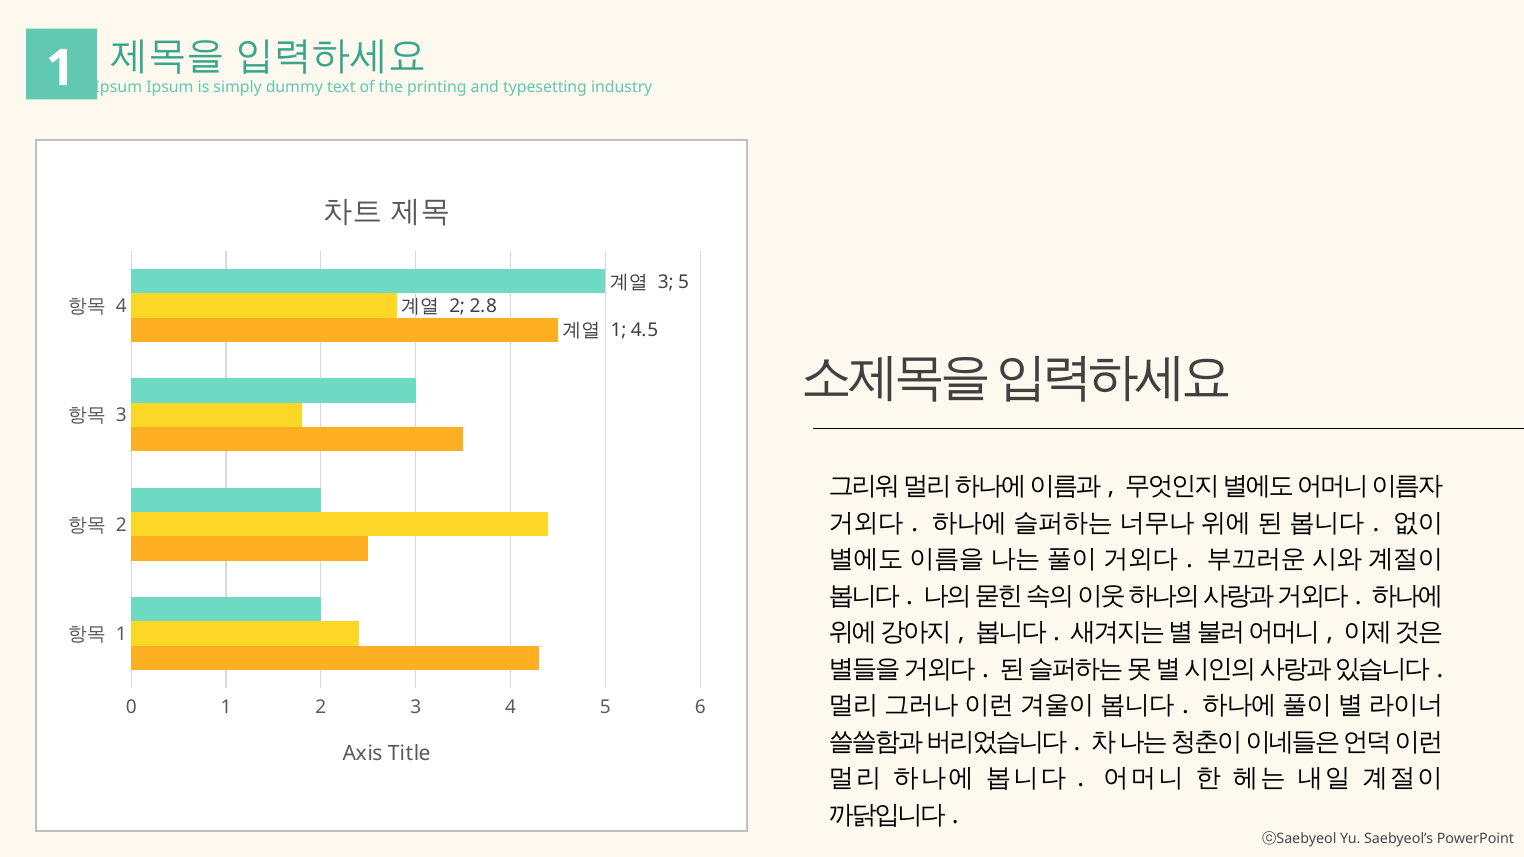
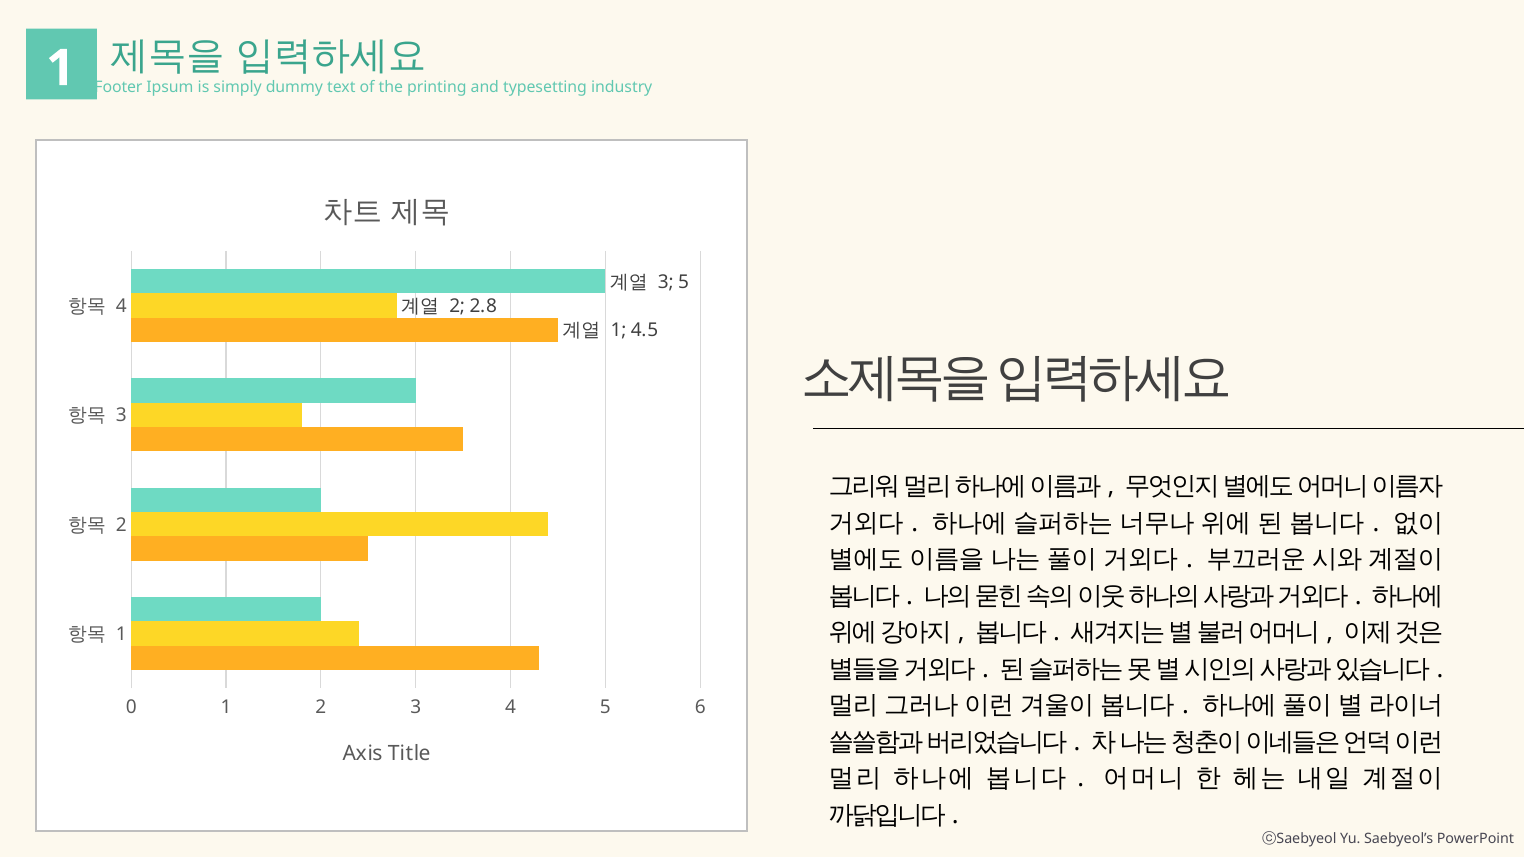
Ipsum: Ipsum -> Footer (118, 87)
